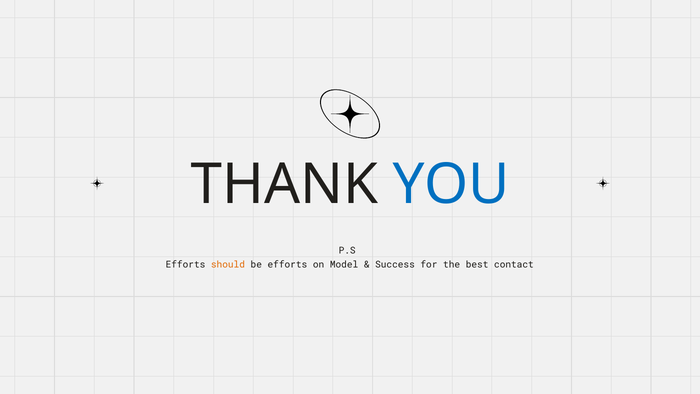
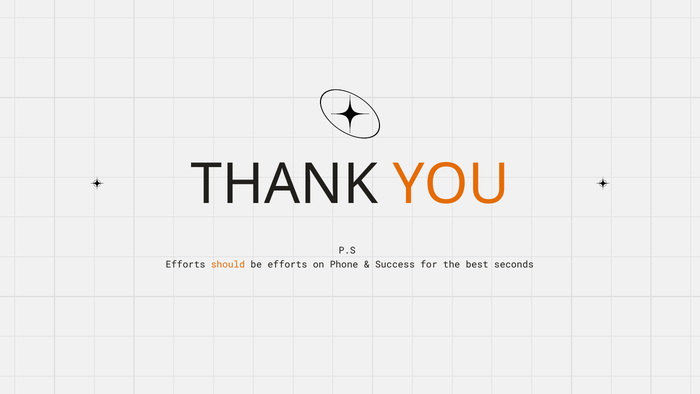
YOU colour: blue -> orange (451, 184)
Model: Model -> Phone (344, 265)
contact: contact -> seconds (514, 265)
